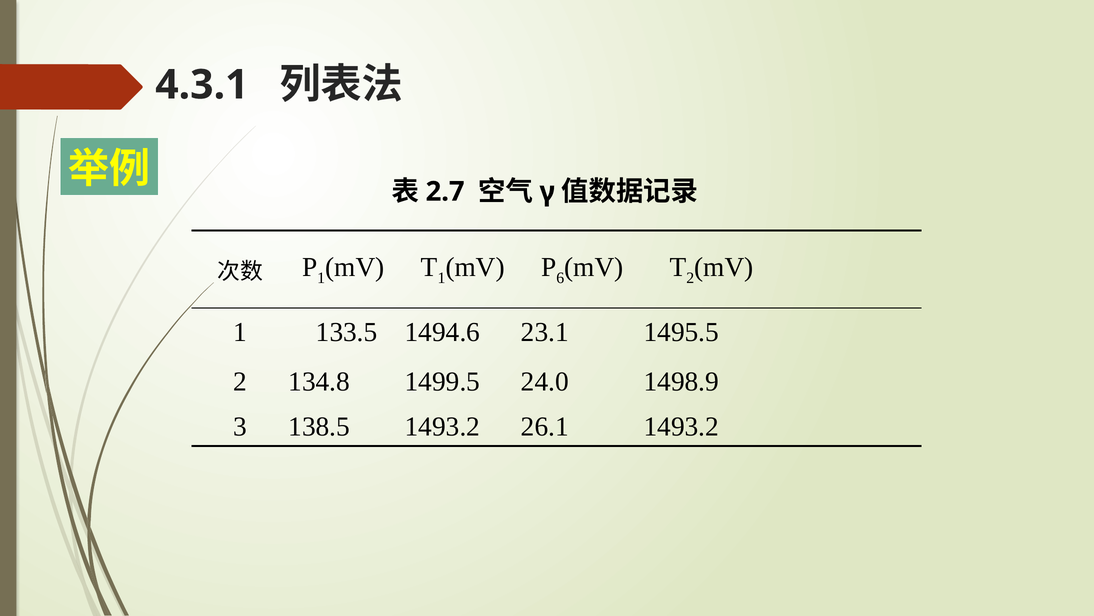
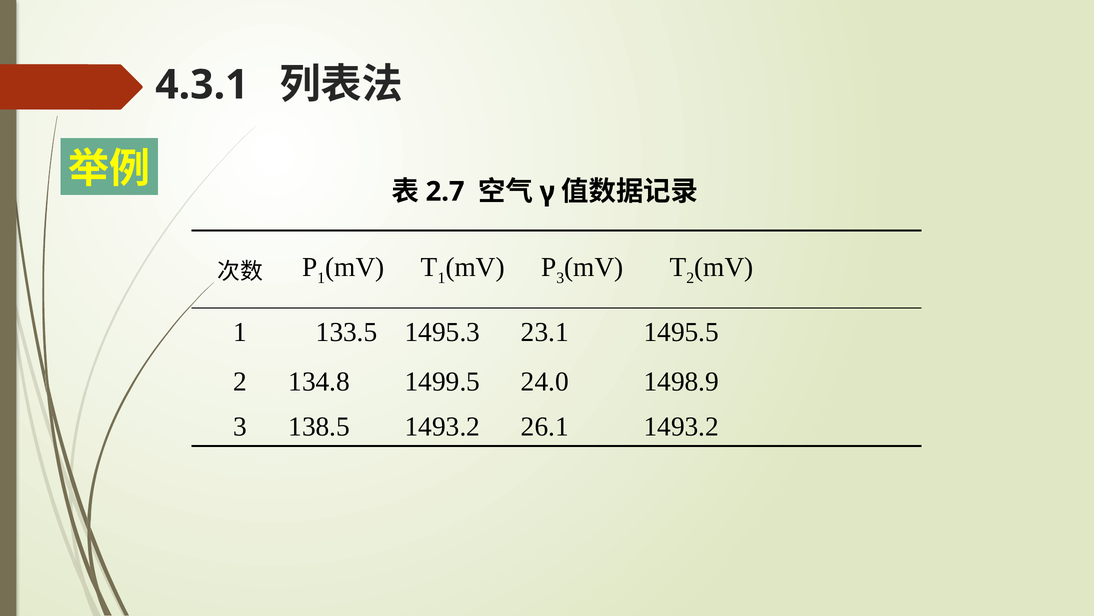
6: 6 -> 3 (560, 278)
1494.6: 1494.6 -> 1495.3 (442, 332)
